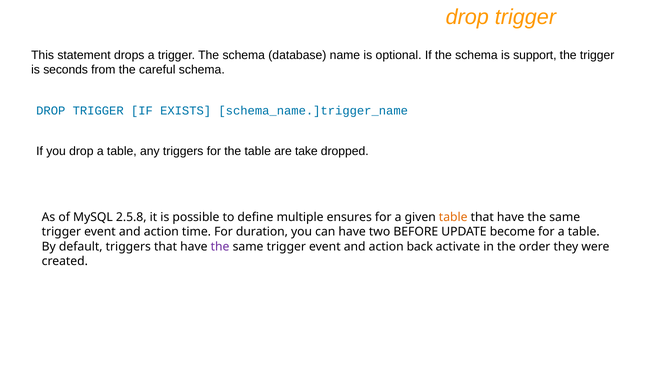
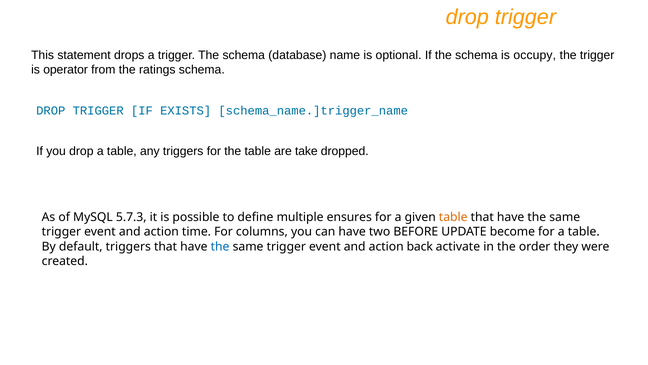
support: support -> occupy (535, 55)
seconds: seconds -> operator (66, 70)
careful: careful -> ratings (157, 70)
2.5.8: 2.5.8 -> 5.7.3 (131, 217)
duration: duration -> columns (262, 232)
the colour: purple -> blue (220, 246)
